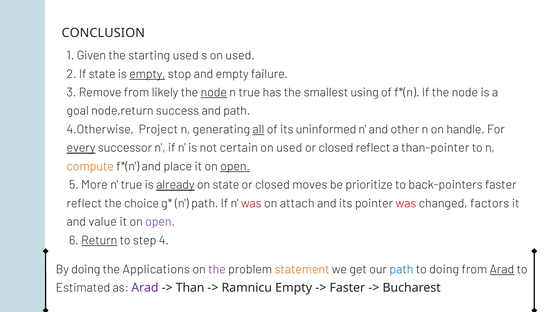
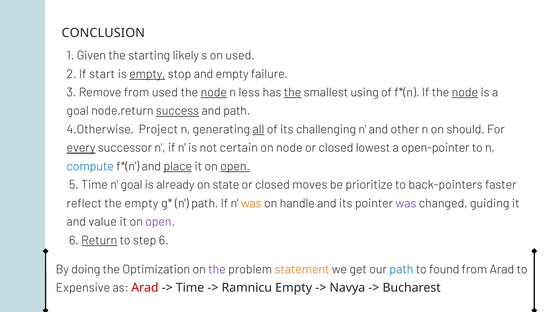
starting used: used -> likely (186, 55)
If state: state -> start (102, 74)
from likely: likely -> used (165, 92)
true: true -> less (249, 92)
the underline: none -> present (292, 92)
node underline: none -> present (465, 92)
success underline: none -> present (178, 111)
uninformed: uninformed -> challenging (326, 129)
handle: handle -> should (466, 129)
used: used -> node (289, 148)
closed reflect: reflect -> lowest (373, 148)
than-pointer: than-pointer -> open-pointer (435, 148)
compute colour: orange -> blue (90, 166)
place underline: none -> present (178, 166)
5 More: More -> Time (95, 185)
true: true -> goal (131, 185)
already underline: present -> none (175, 185)
the choice: choice -> empty (141, 203)
was colour: red -> orange (251, 203)
attach: attach -> handle (297, 203)
was colour: red -> purple (406, 203)
factors: factors -> guiding (490, 203)
step 4: 4 -> 6 (164, 240)
Applications: Applications -> Optimization (156, 269)
to doing: doing -> found (444, 269)
Arad underline: present -> none (502, 269)
Estimated: Estimated -> Expensive (83, 287)
Arad colour: purple -> red (145, 287)
Than: Than -> Time (190, 287)
Faster: Faster -> Navya (347, 287)
